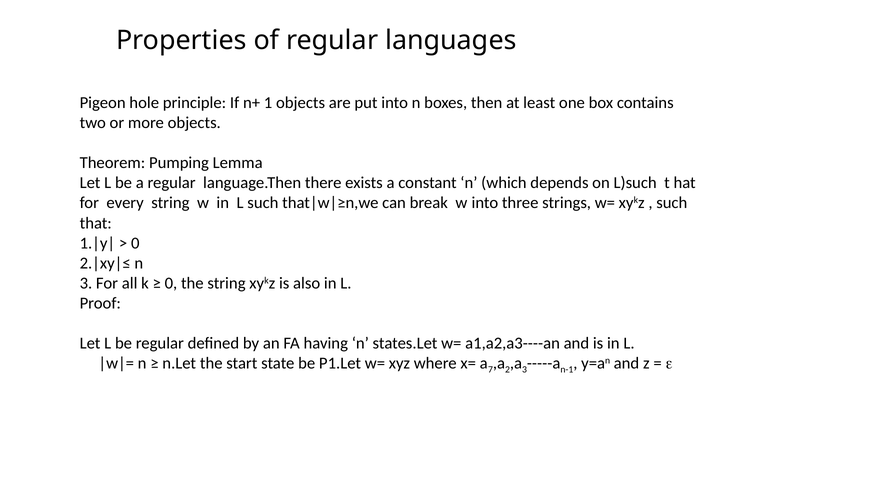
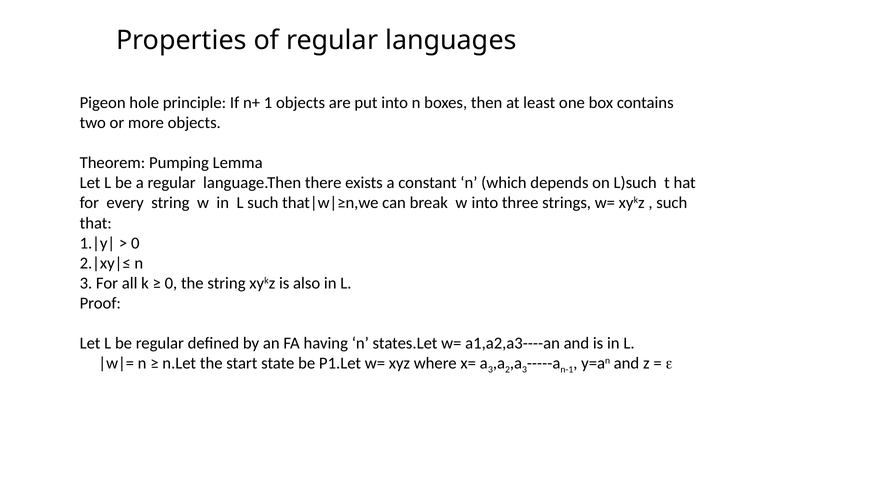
a 7: 7 -> 3 (491, 369)
